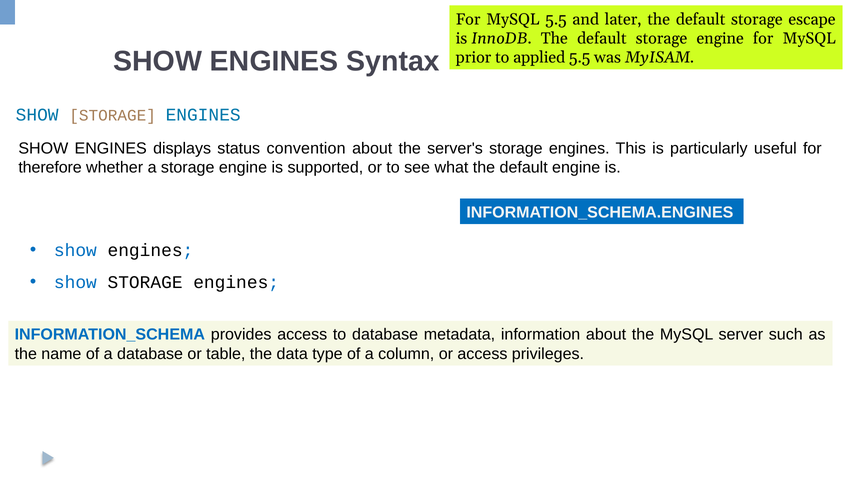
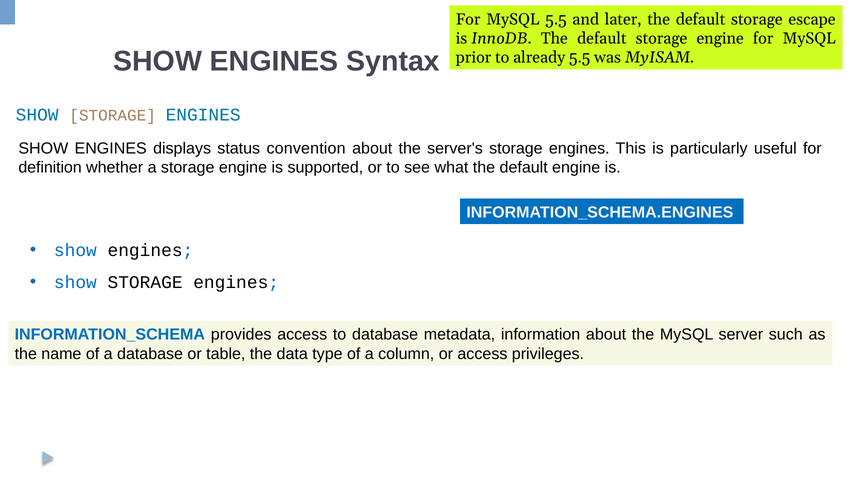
applied: applied -> already (539, 58)
therefore: therefore -> definition (50, 168)
